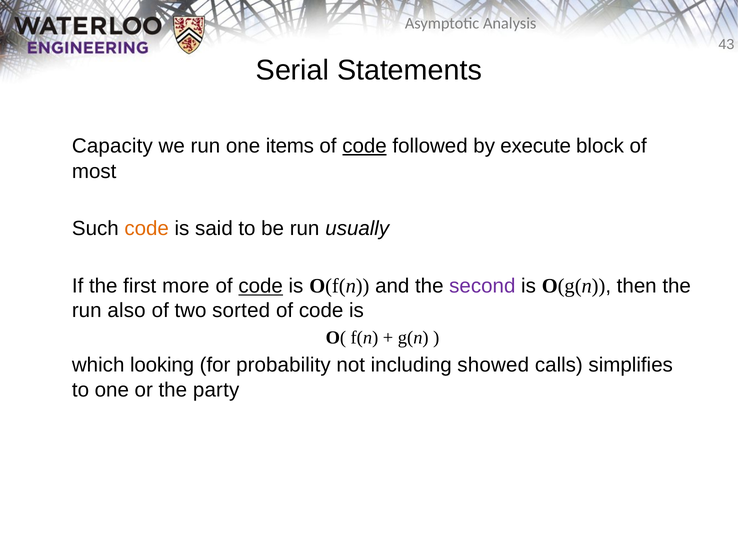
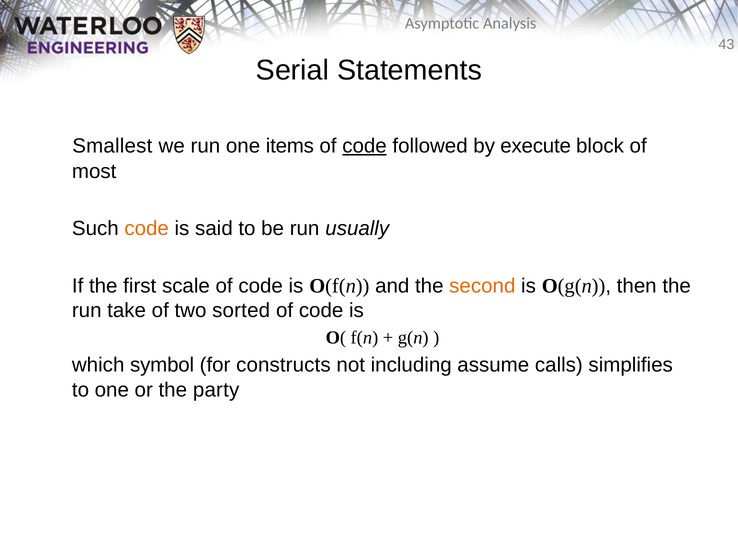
Capacity: Capacity -> Smallest (112, 146)
more: more -> scale (186, 286)
code underline: present -> none (261, 286)
second colour: purple -> orange (482, 286)
also: also -> take (127, 311)
looking: looking -> symbol (162, 365)
probability: probability -> constructs (283, 365)
showed: showed -> assume (493, 365)
